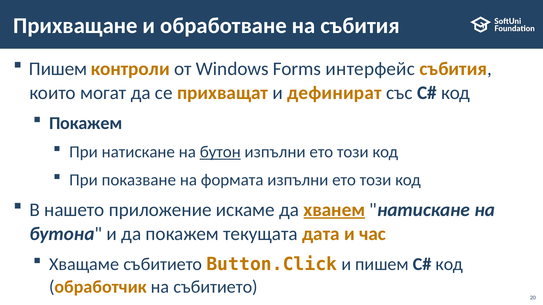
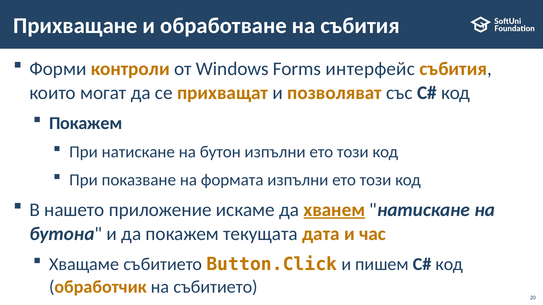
Пишем: Пишем -> Форми (58, 69)
дефинират: дефинират -> позволяват (334, 93)
бутон underline: present -> none (220, 152)
